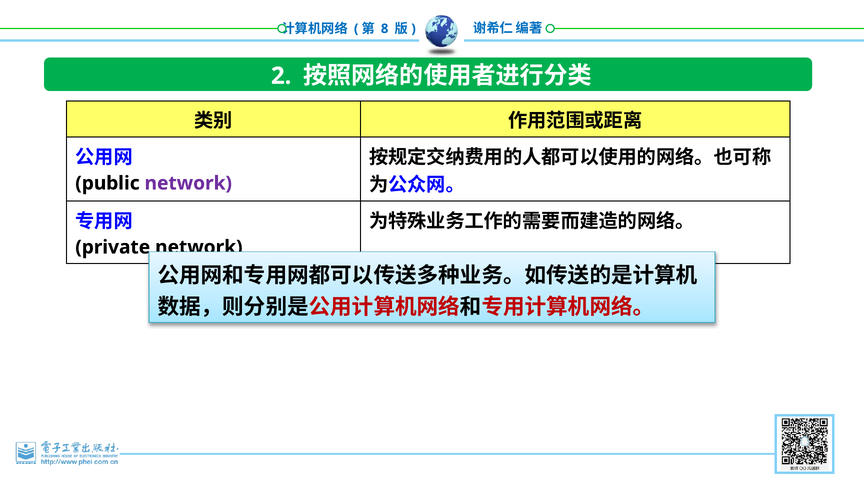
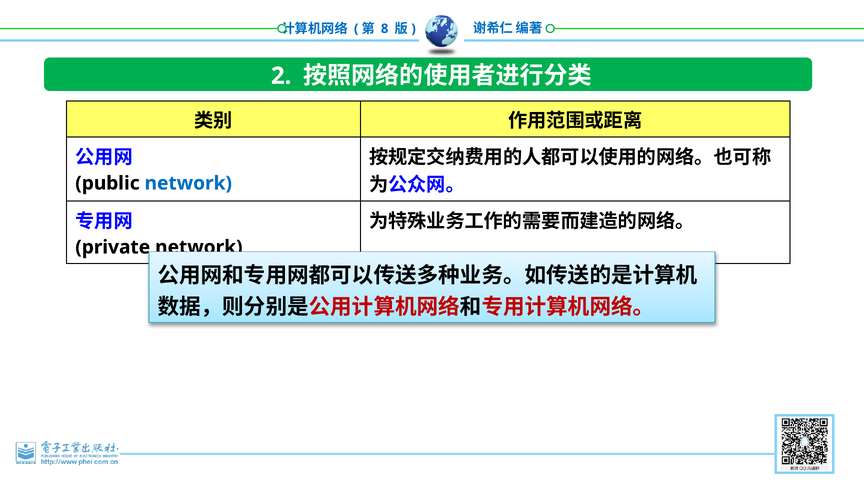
network colour: purple -> blue (188, 183)
